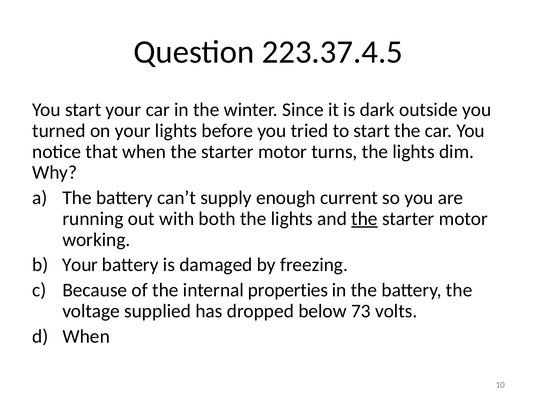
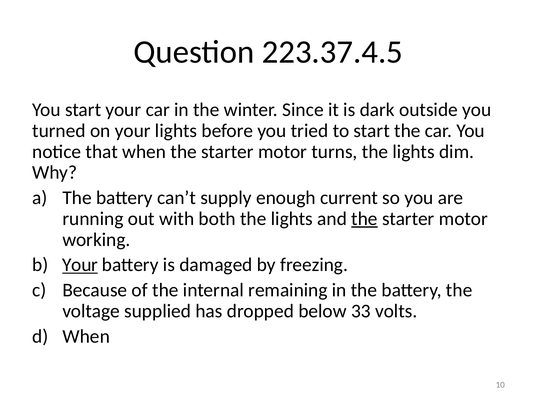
Your underline: none -> present (80, 265)
properties: properties -> remaining (288, 290)
73: 73 -> 33 (361, 311)
